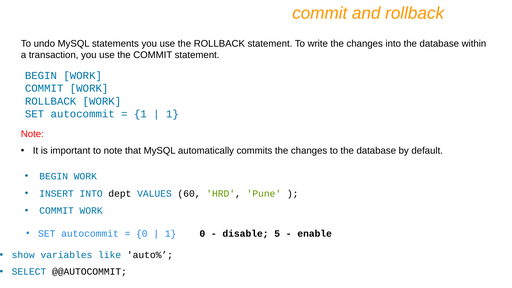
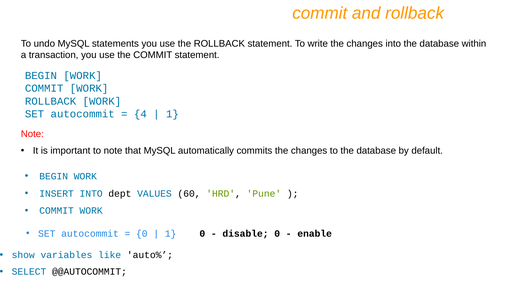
1: 1 -> 4 (140, 114)
disable 5: 5 -> 0 (277, 234)
